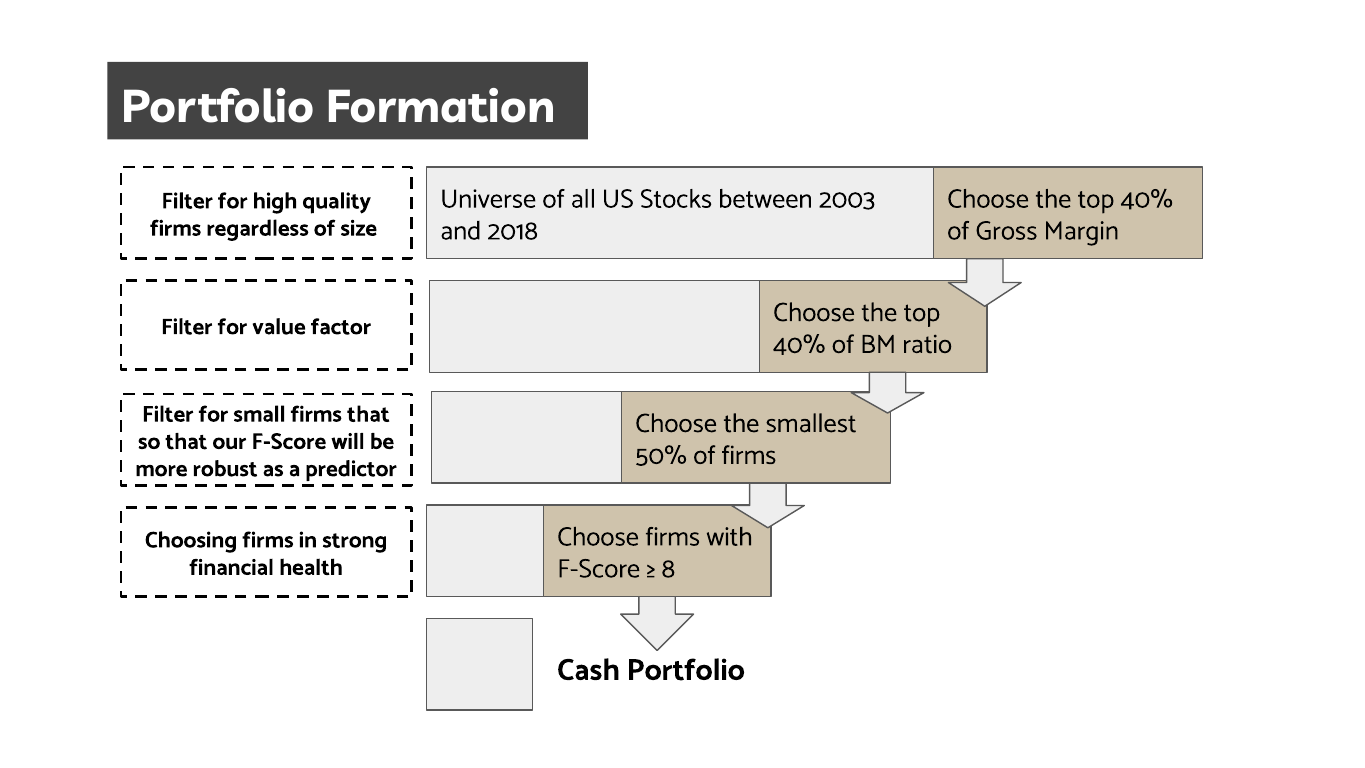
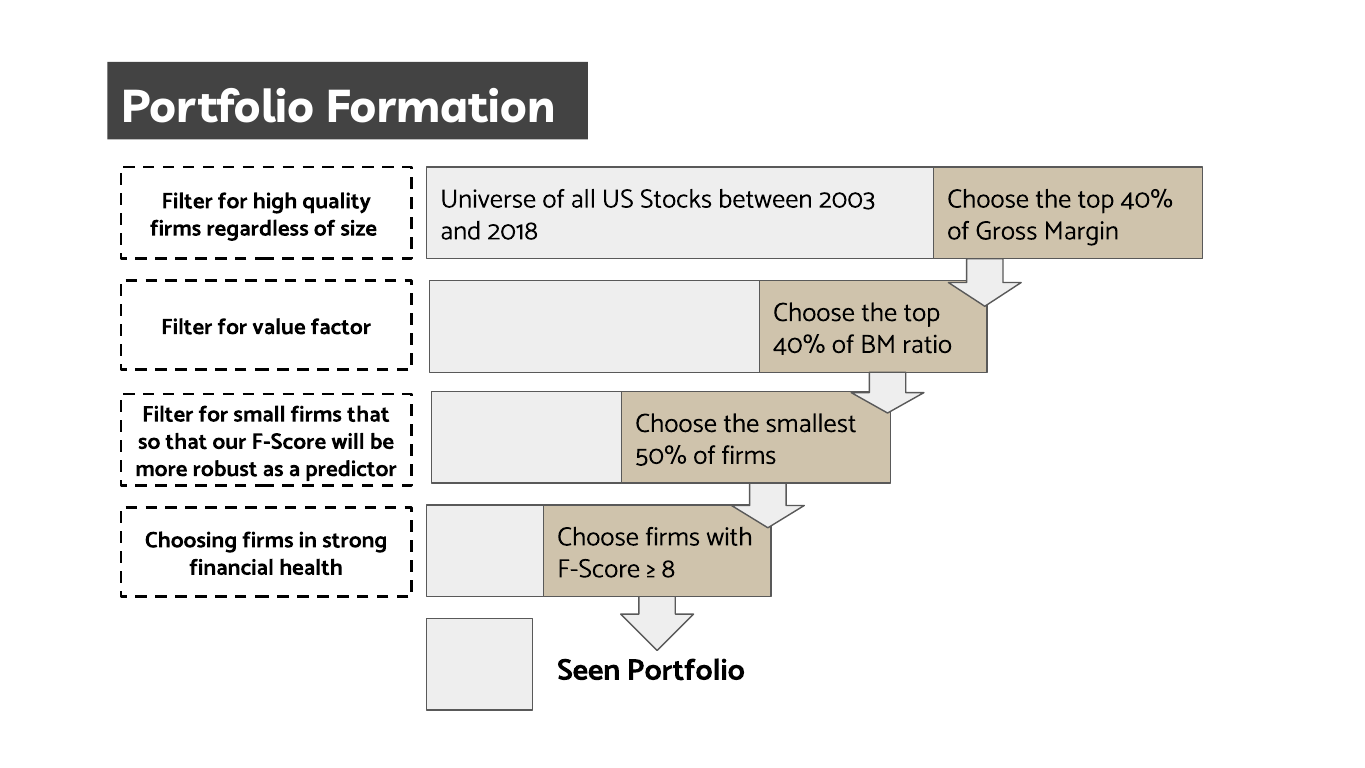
Cash: Cash -> Seen (589, 670)
